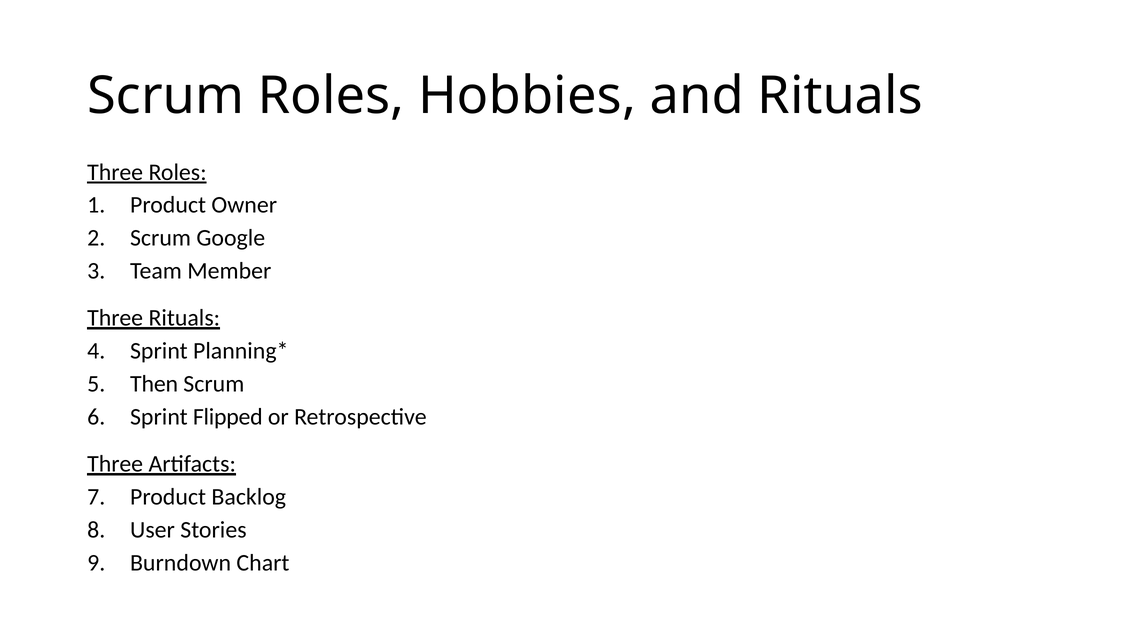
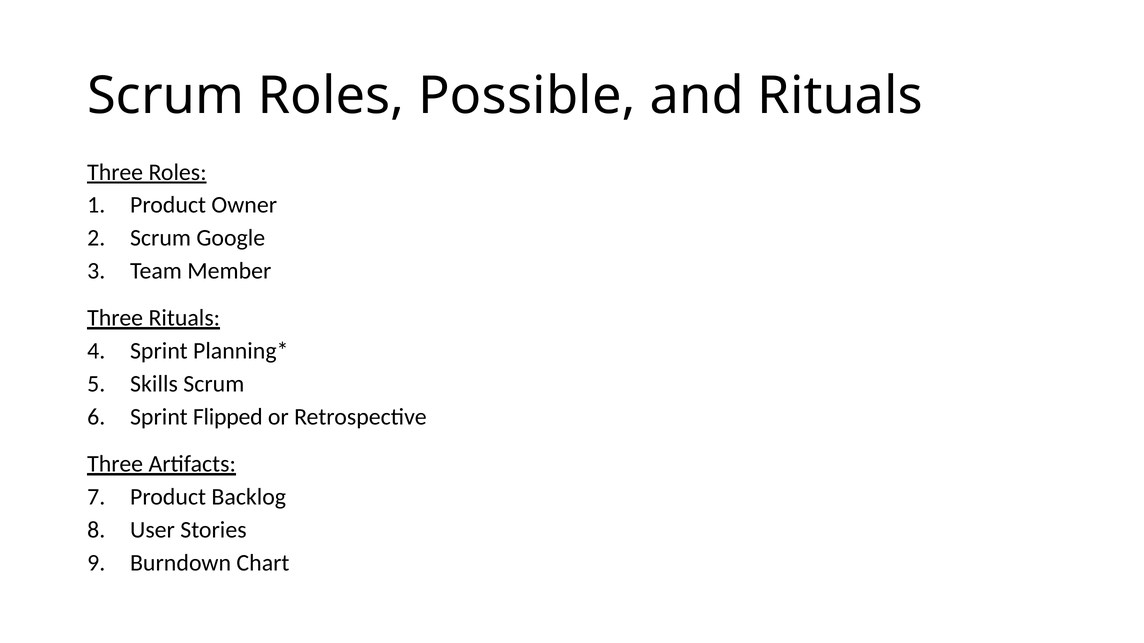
Hobbies: Hobbies -> Possible (527, 96)
Then: Then -> Skills (154, 384)
